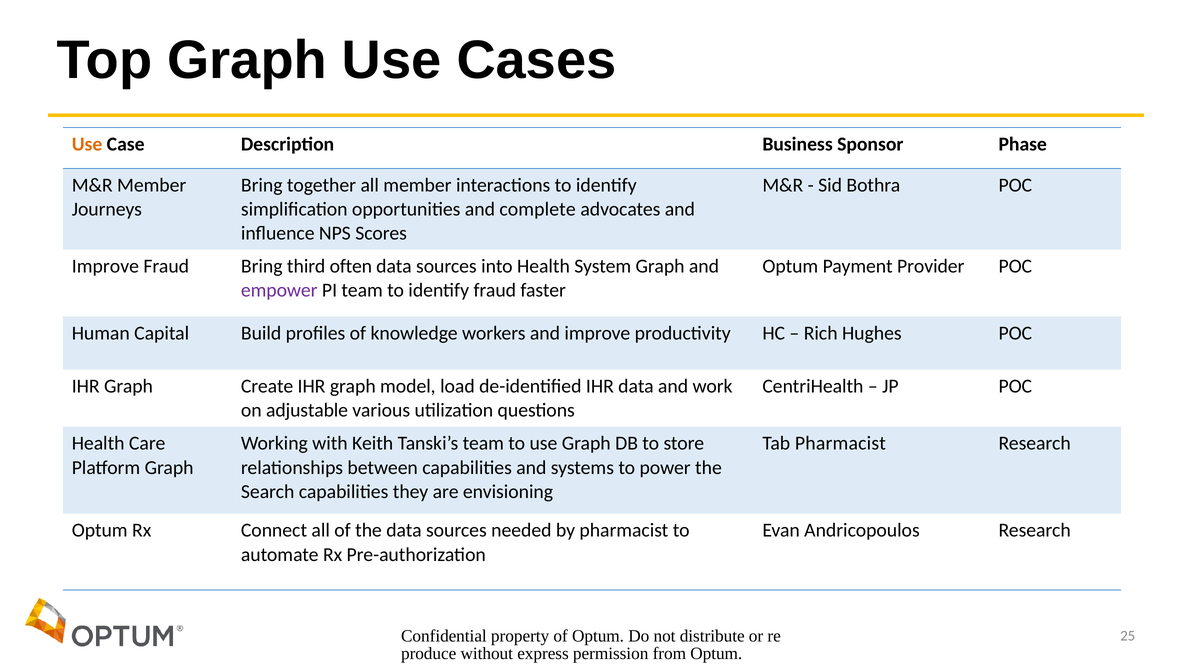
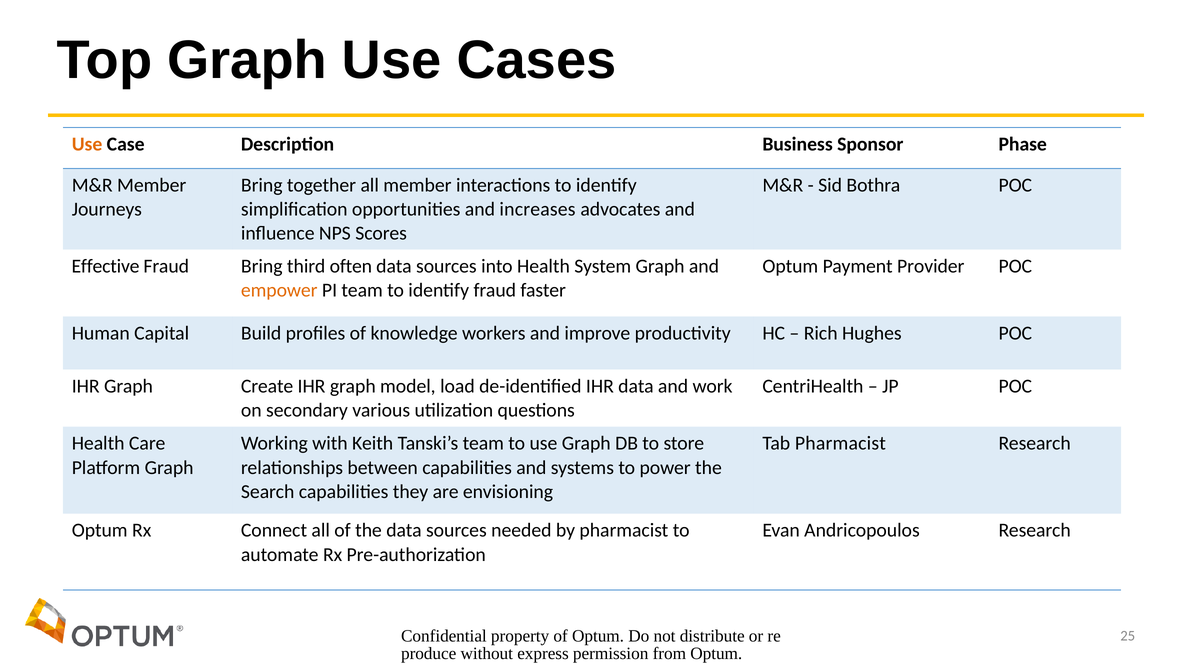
complete: complete -> increases (538, 209)
Improve: Improve -> Effective (106, 266)
empower colour: purple -> orange (279, 290)
adjustable: adjustable -> secondary (307, 410)
